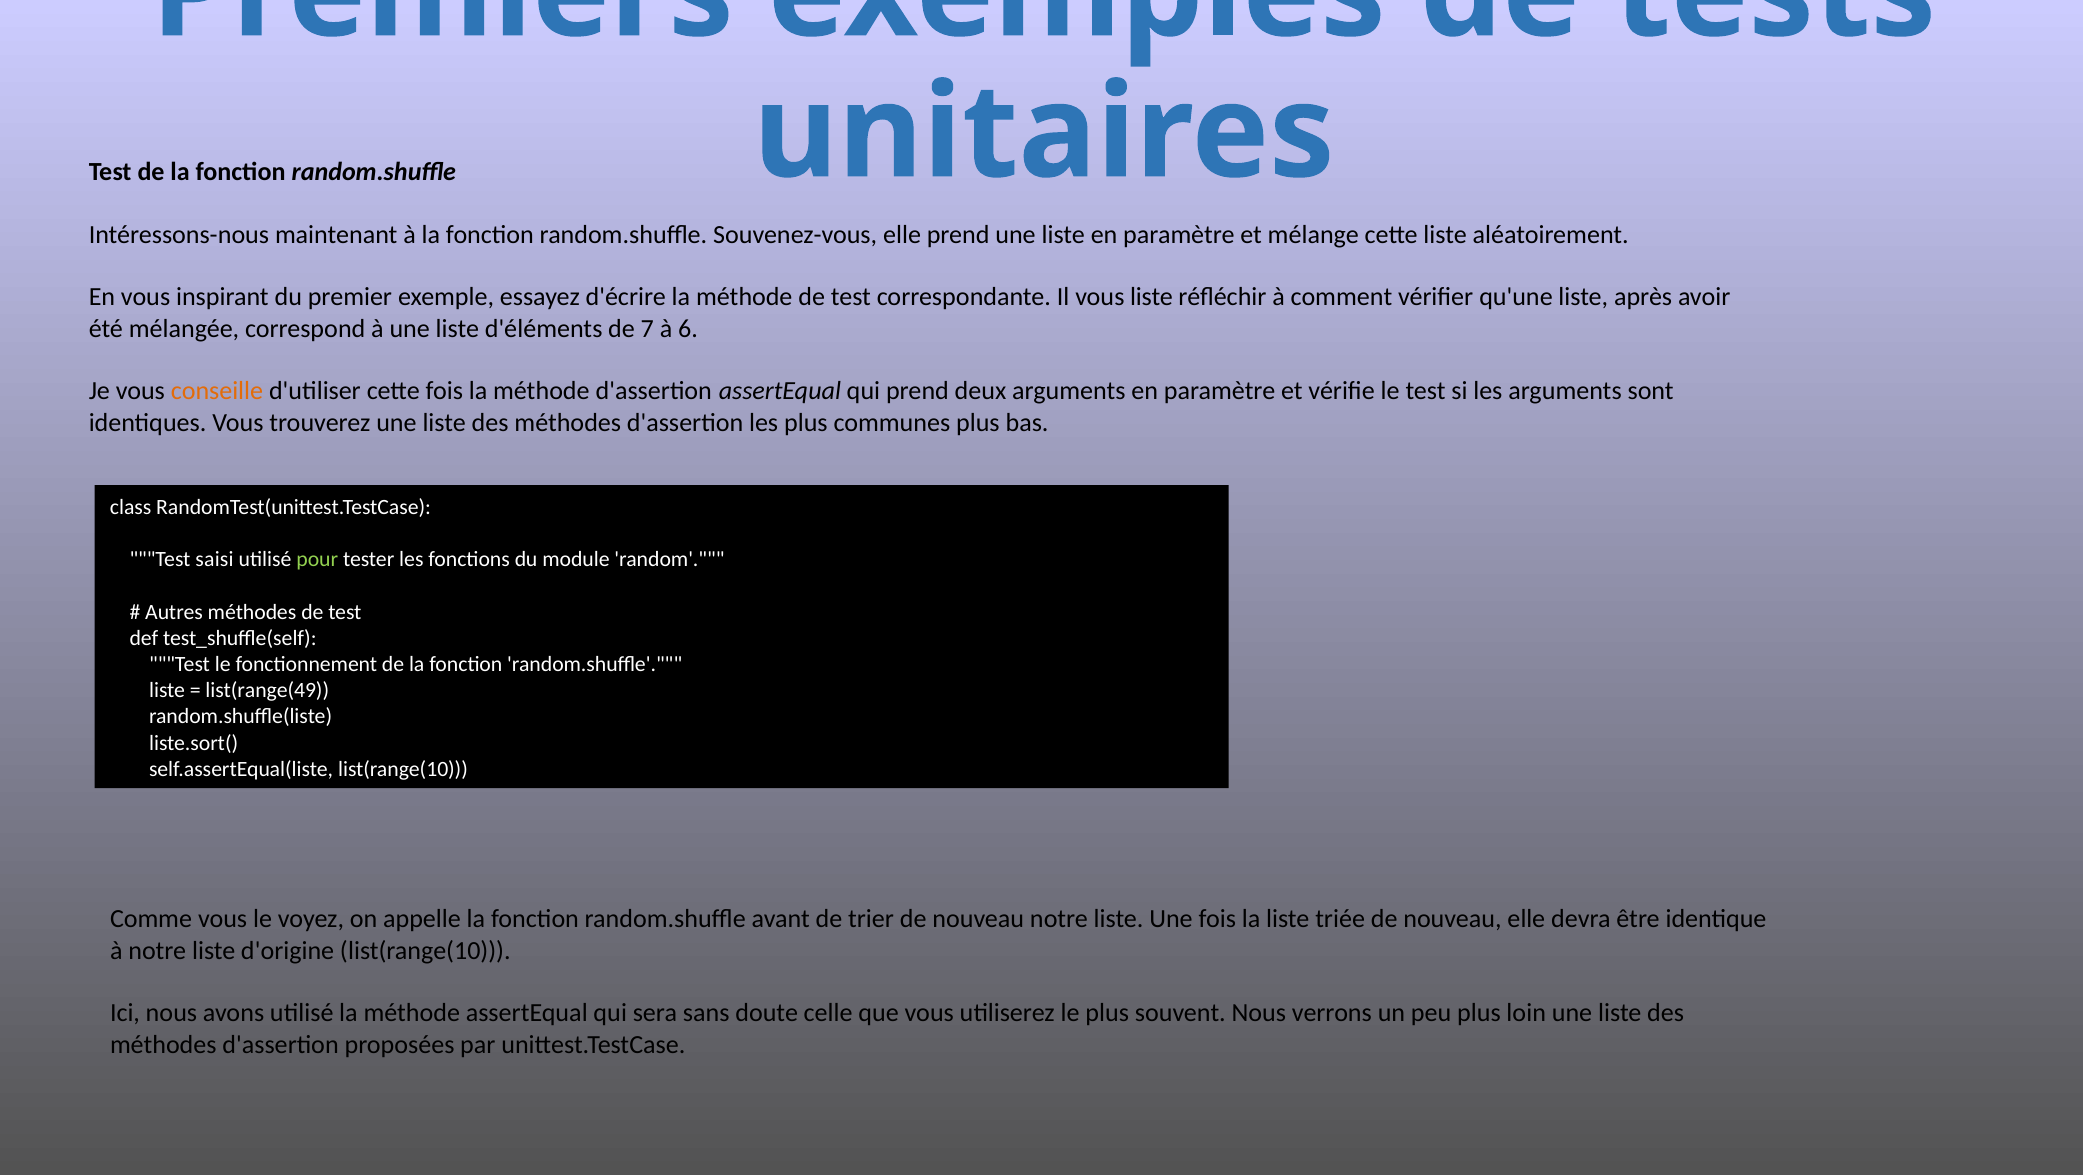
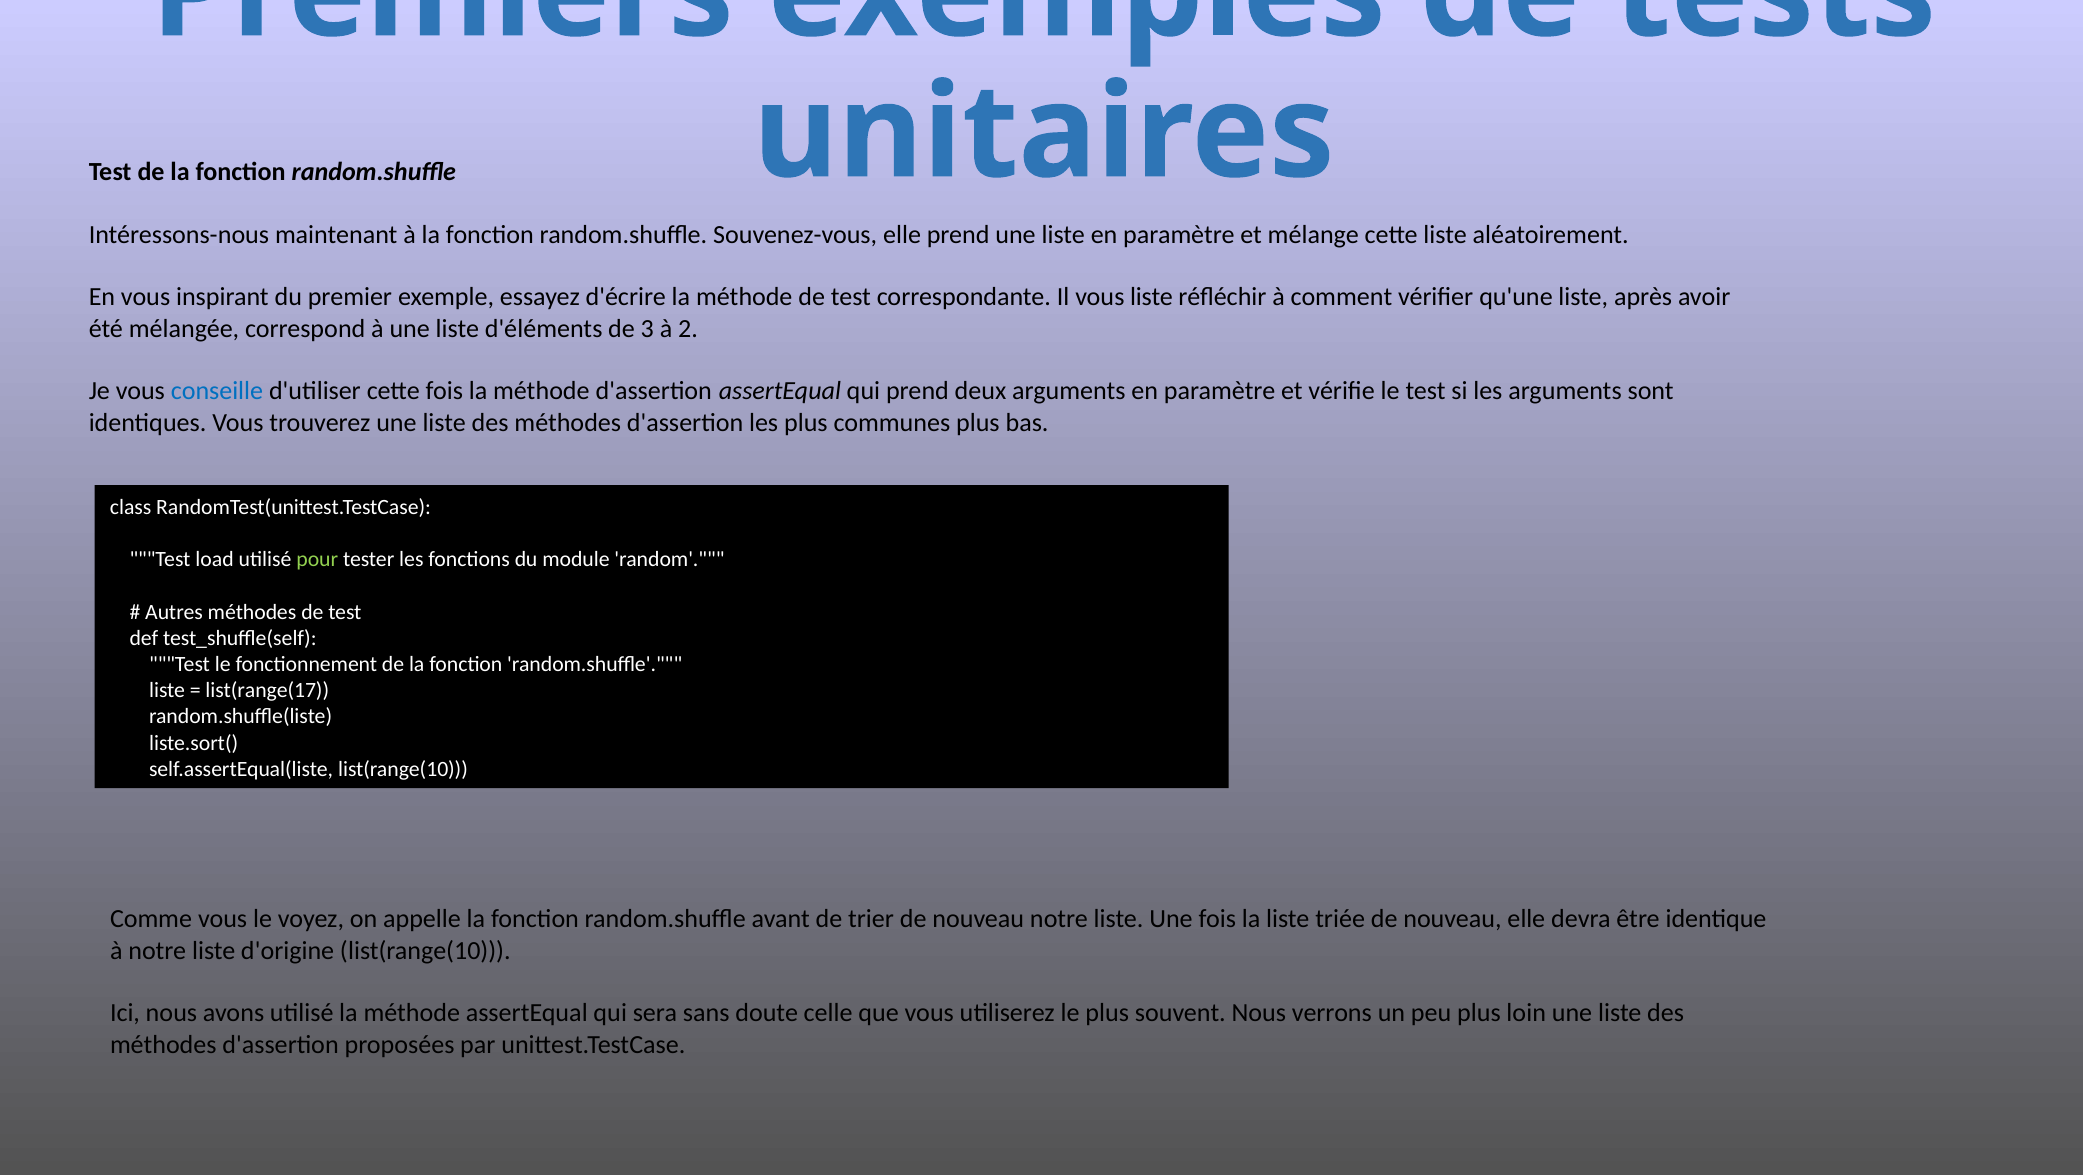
7: 7 -> 3 (647, 329)
6: 6 -> 2 (688, 329)
conseille colour: orange -> blue (217, 391)
saisi: saisi -> load (215, 560)
list(range(49: list(range(49 -> list(range(17 (267, 690)
